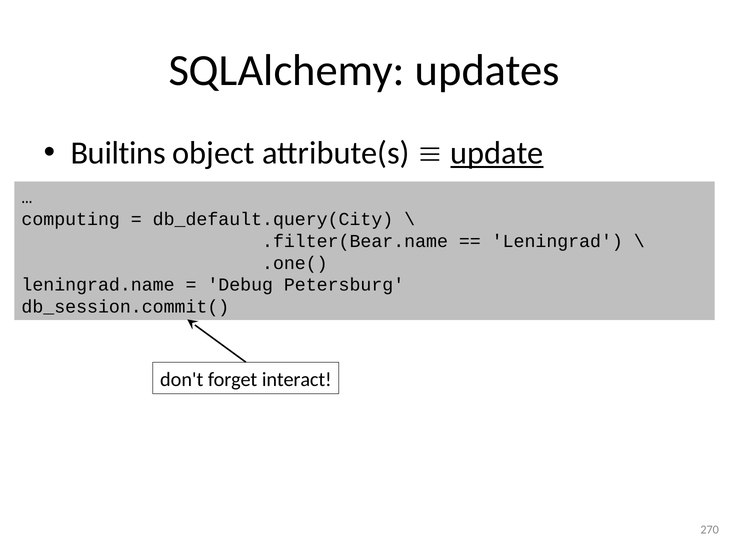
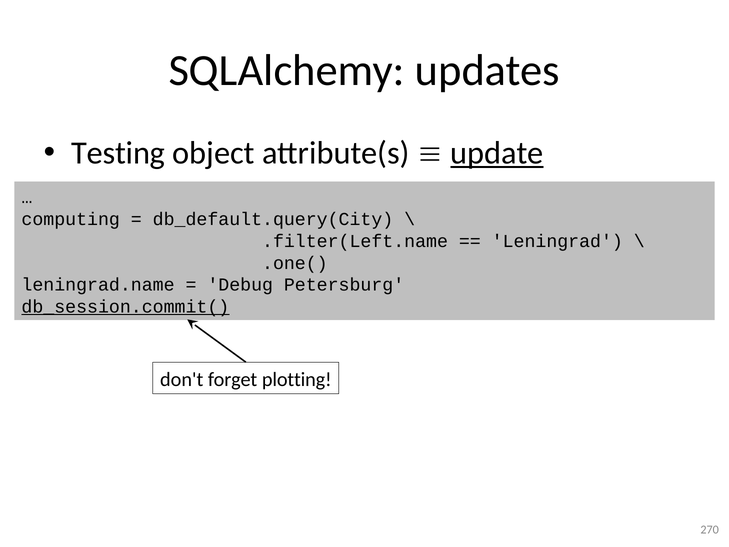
Builtins: Builtins -> Testing (118, 153)
.filter(Bear.name: .filter(Bear.name -> .filter(Left.name (355, 241)
db_session.commit( underline: none -> present (125, 307)
interact: interact -> plotting (297, 379)
